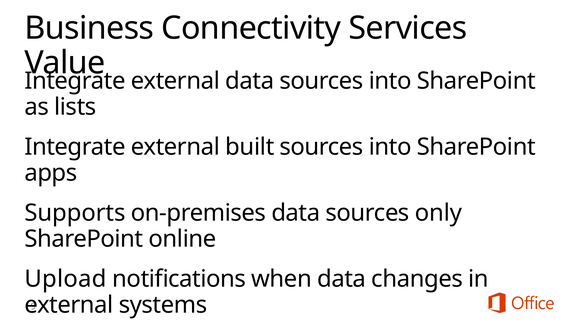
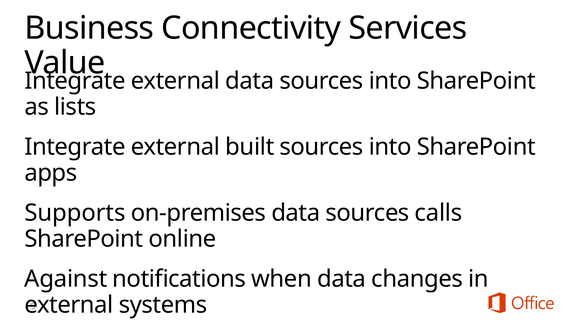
only: only -> calls (439, 213)
Upload: Upload -> Against (66, 279)
